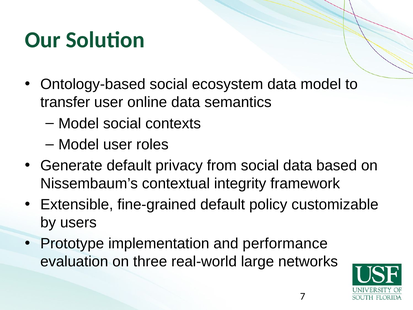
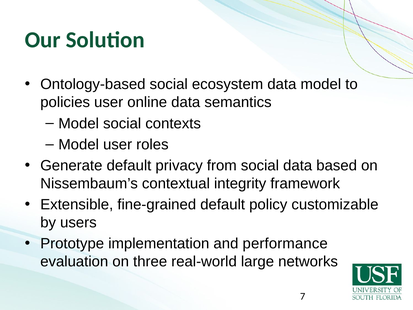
transfer: transfer -> policies (65, 102)
